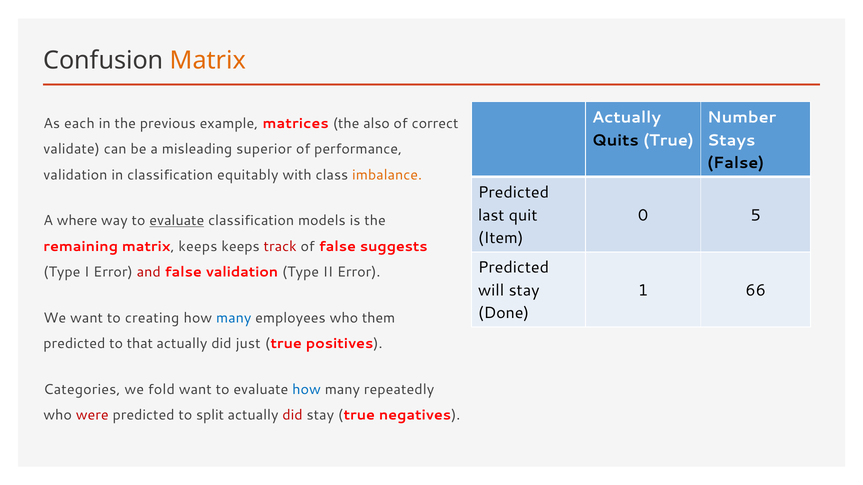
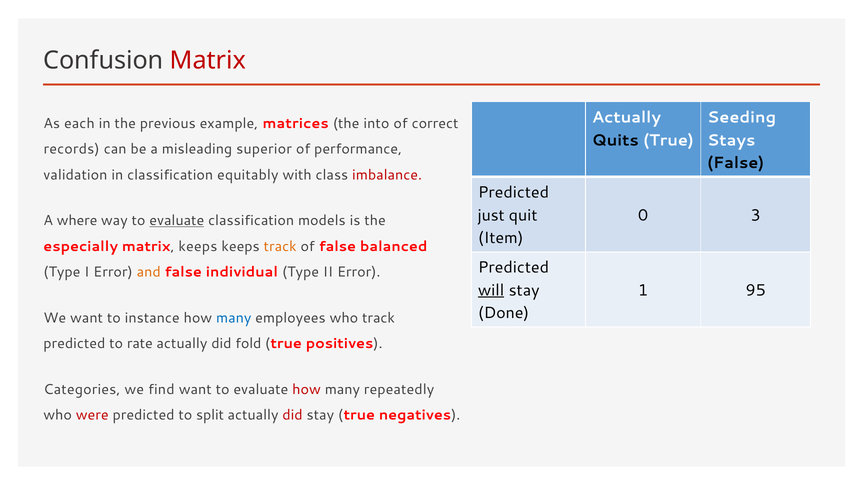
Matrix colour: orange -> red (208, 60)
Number: Number -> Seeding (742, 118)
also: also -> into (376, 123)
validate: validate -> records (72, 149)
imbalance colour: orange -> red (387, 175)
last: last -> just (491, 215)
5: 5 -> 3 (756, 215)
remaining: remaining -> especially (81, 247)
track colour: red -> orange (280, 247)
suggests: suggests -> balanced (394, 247)
and colour: red -> orange (149, 273)
false validation: validation -> individual (242, 273)
will underline: none -> present (491, 291)
66: 66 -> 95 (756, 291)
creating: creating -> instance (152, 318)
who them: them -> track (378, 318)
that: that -> rate (140, 344)
just: just -> fold (248, 344)
fold: fold -> find (161, 390)
how colour: blue -> red (307, 390)
